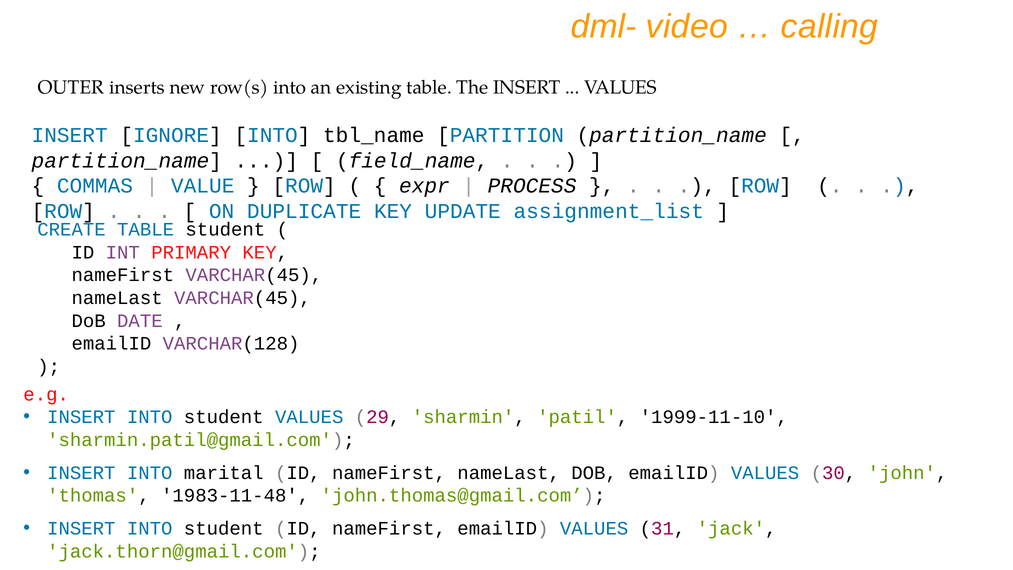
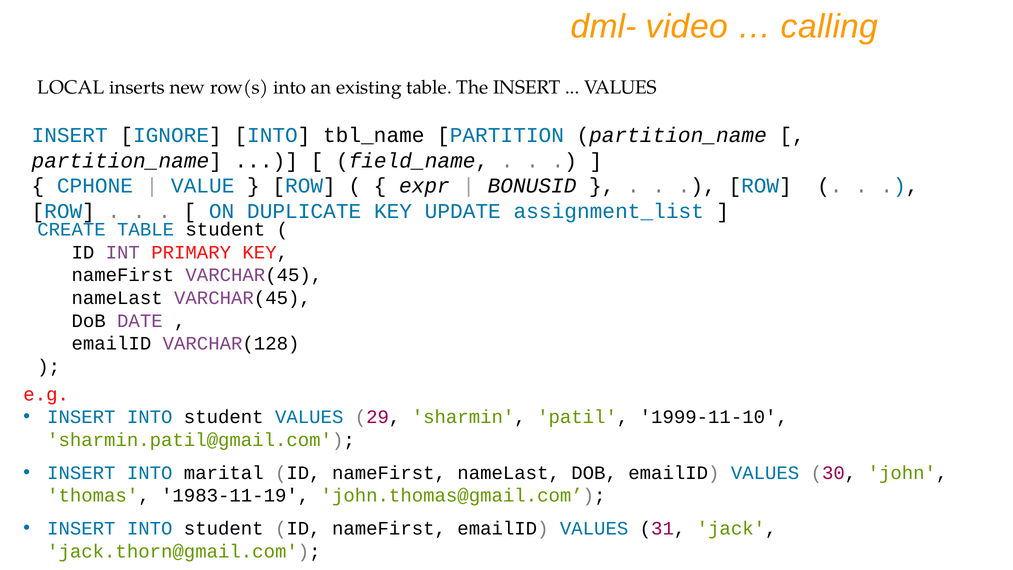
OUTER: OUTER -> LOCAL (71, 87)
COMMAS: COMMAS -> CPHONE (95, 186)
PROCESS: PROCESS -> BONUSID (532, 186)
1983-11-48: 1983-11-48 -> 1983-11-19 (235, 495)
